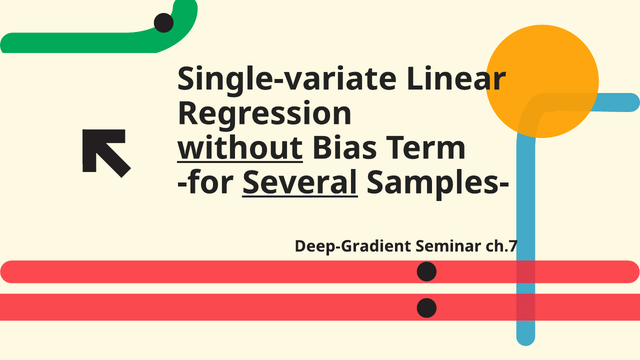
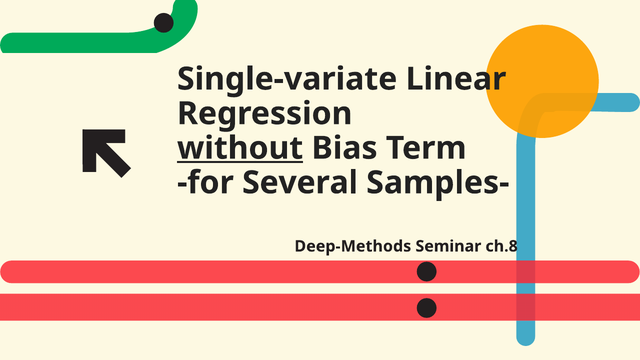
Several underline: present -> none (300, 183)
Deep-Gradient: Deep-Gradient -> Deep-Methods (353, 246)
ch.7: ch.7 -> ch.8 (502, 246)
